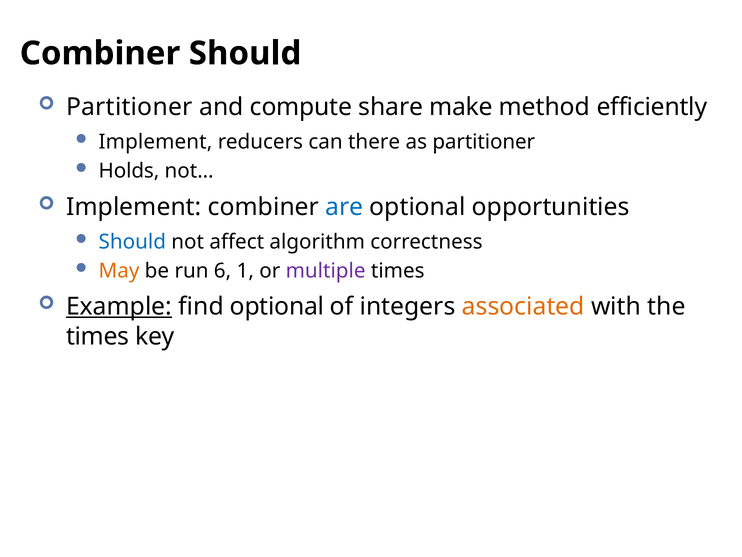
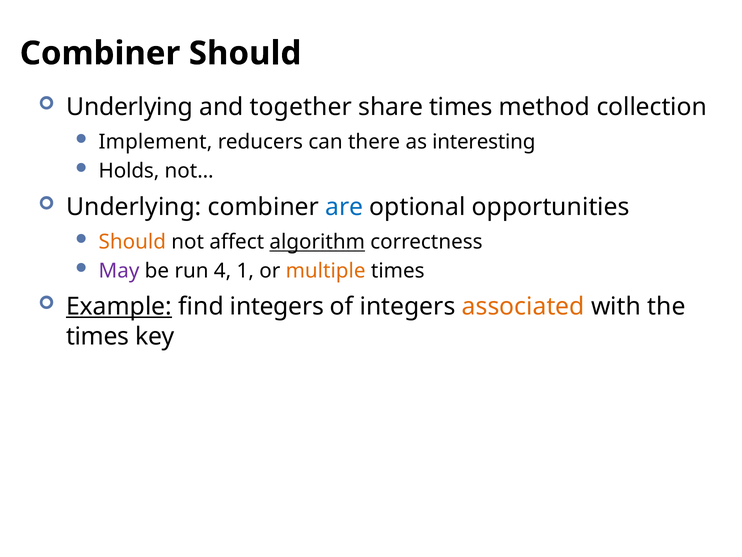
Partitioner: Partitioner -> Underlying (130, 107)
compute: compute -> together (301, 107)
share make: make -> times (461, 107)
efficiently: efficiently -> collection (652, 107)
as partitioner: partitioner -> interesting (484, 142)
Implement: Implement -> Underlying (134, 207)
Should colour: blue -> orange (132, 242)
algorithm underline: none -> present (317, 242)
May colour: orange -> purple (119, 271)
6: 6 -> 4 (223, 271)
multiple colour: purple -> orange (326, 271)
find optional: optional -> integers (277, 307)
